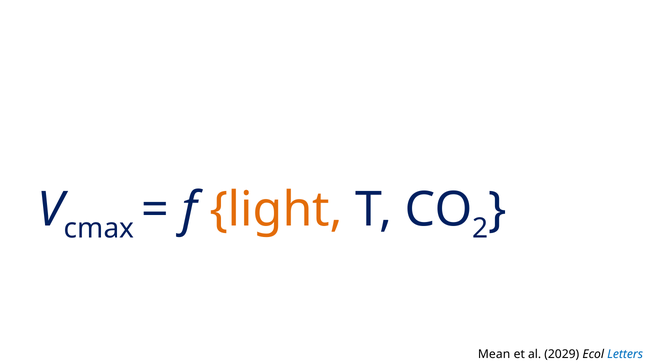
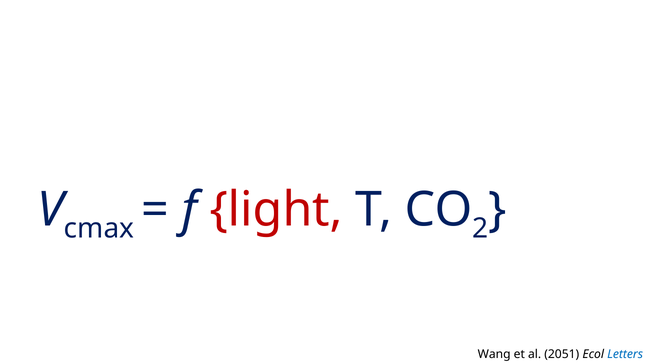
light colour: orange -> red (276, 209)
Mean: Mean -> Wang (494, 354)
2029: 2029 -> 2051 (562, 354)
